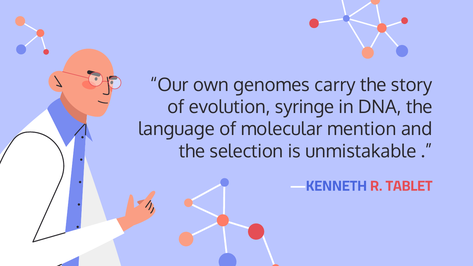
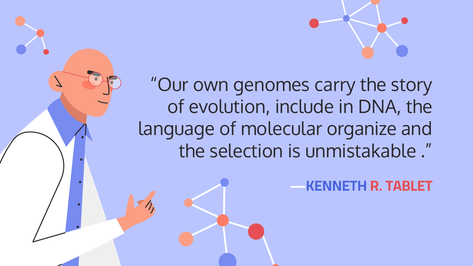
syringe: syringe -> include (305, 107)
mention: mention -> organize (362, 129)
